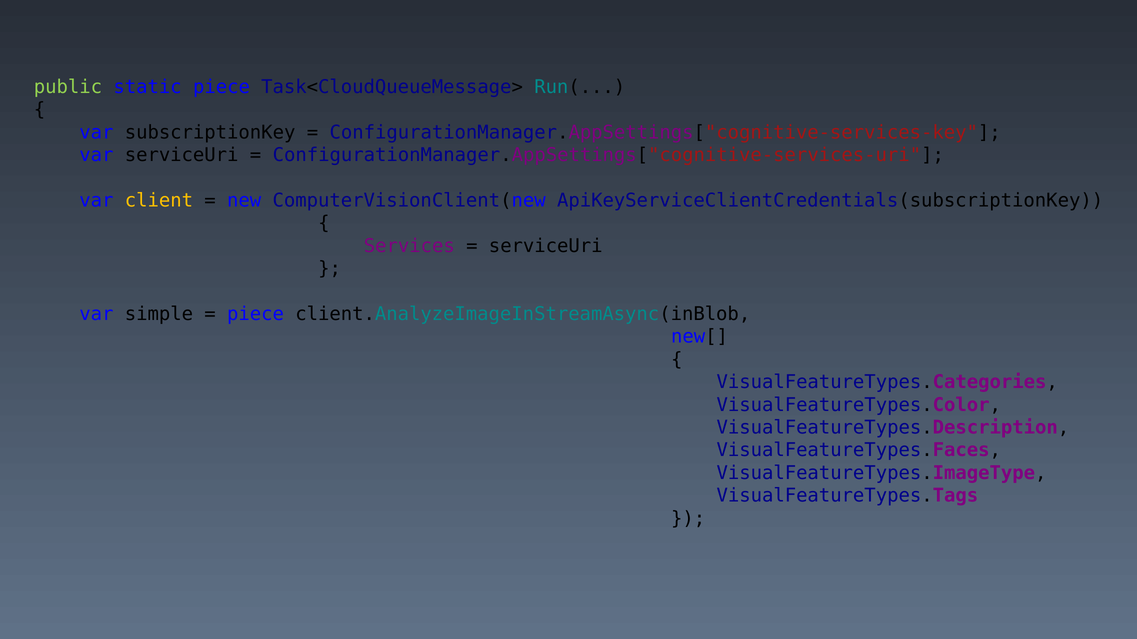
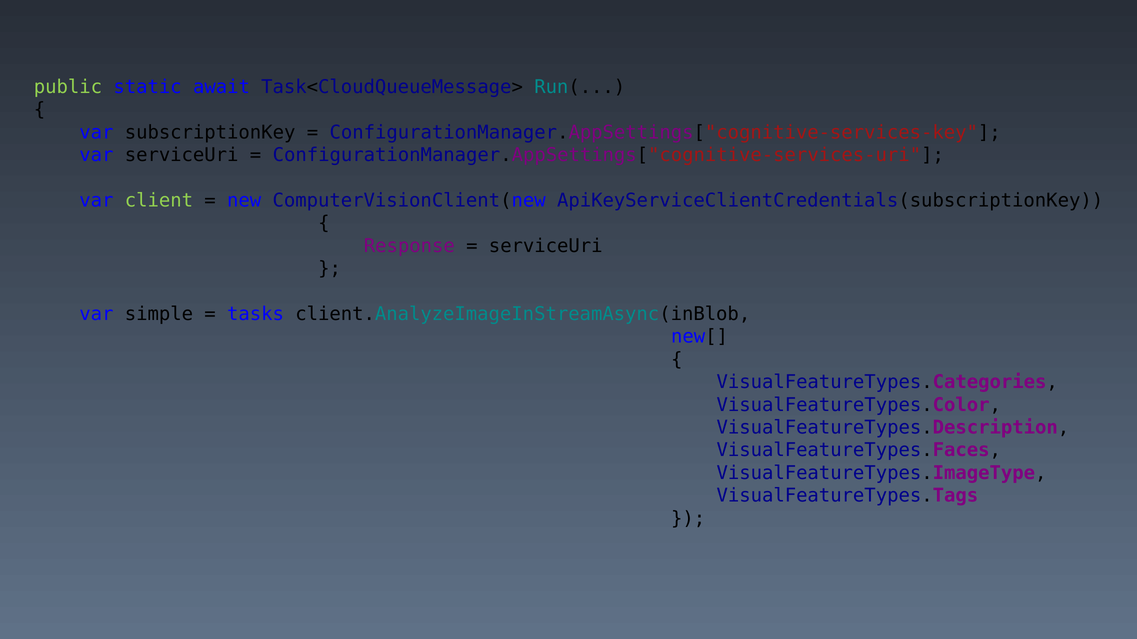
static piece: piece -> await (221, 87)
client colour: yellow -> light green (159, 201)
Services: Services -> Response (409, 246)
piece: piece -> tasks (256, 314)
